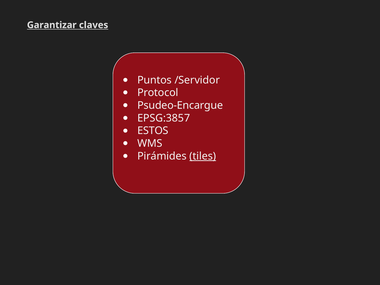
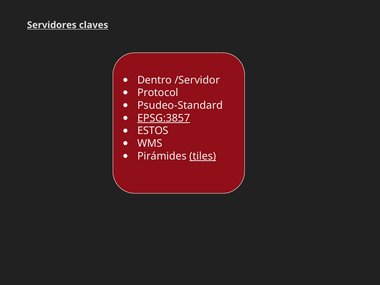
Garantizar: Garantizar -> Servidores (52, 25)
Puntos: Puntos -> Dentro (155, 80)
Psudeo-Encargue: Psudeo-Encargue -> Psudeo-Standard (180, 105)
EPSG:3857 underline: none -> present (164, 118)
